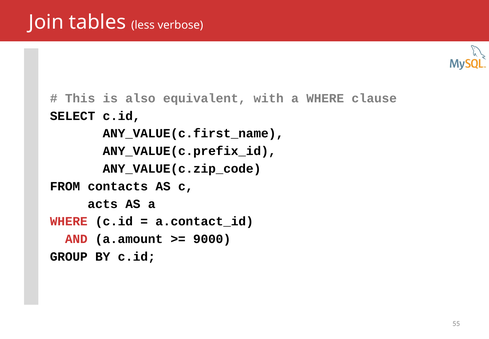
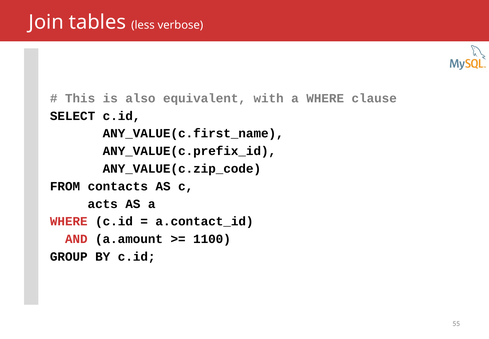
9000: 9000 -> 1100 (212, 239)
